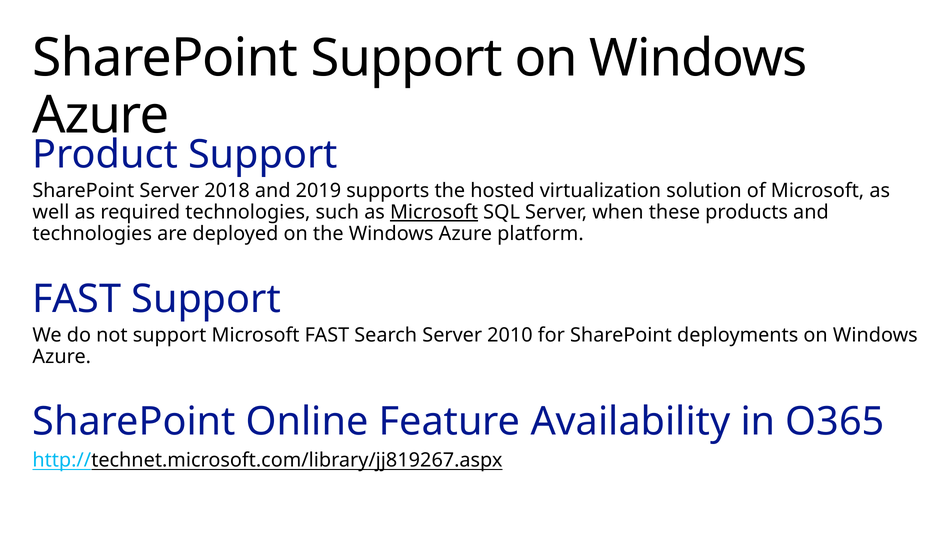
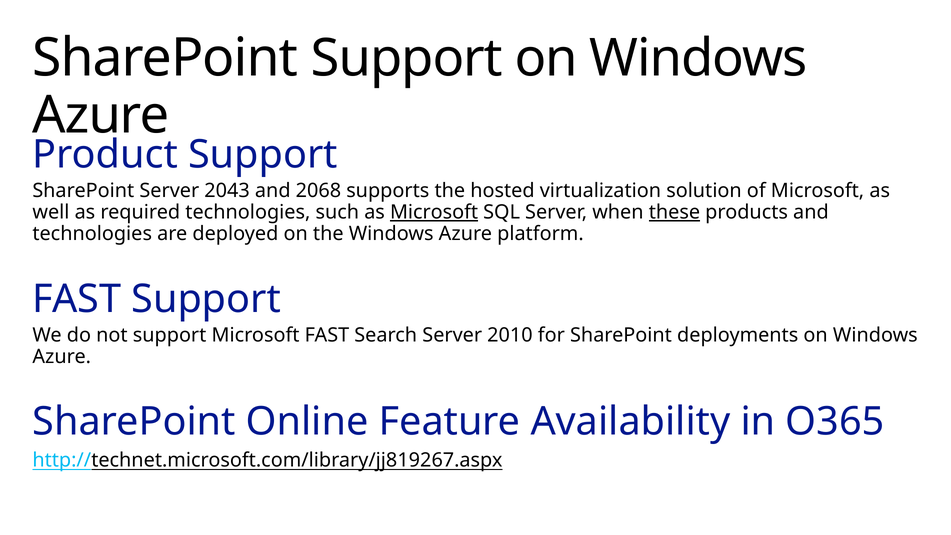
2018: 2018 -> 2043 (227, 191)
2019: 2019 -> 2068 (318, 191)
these underline: none -> present (674, 212)
